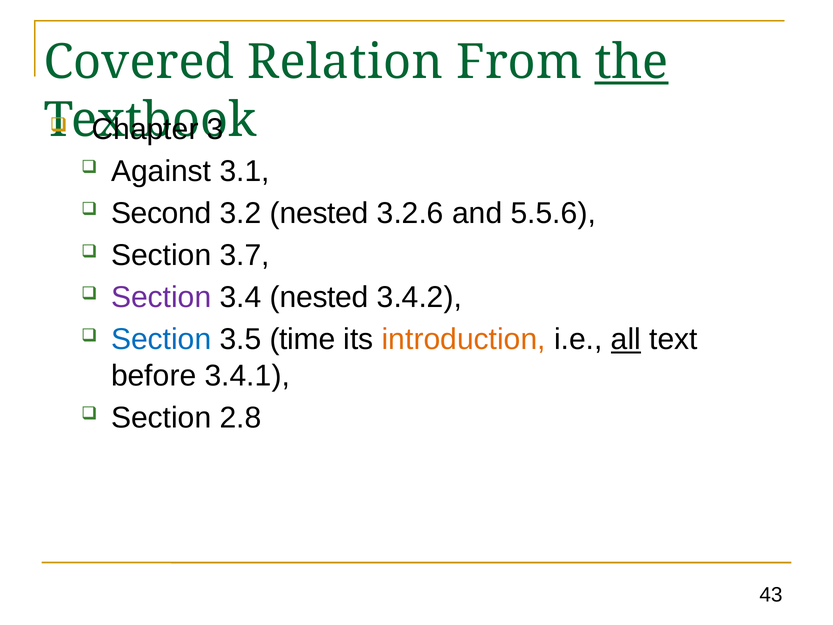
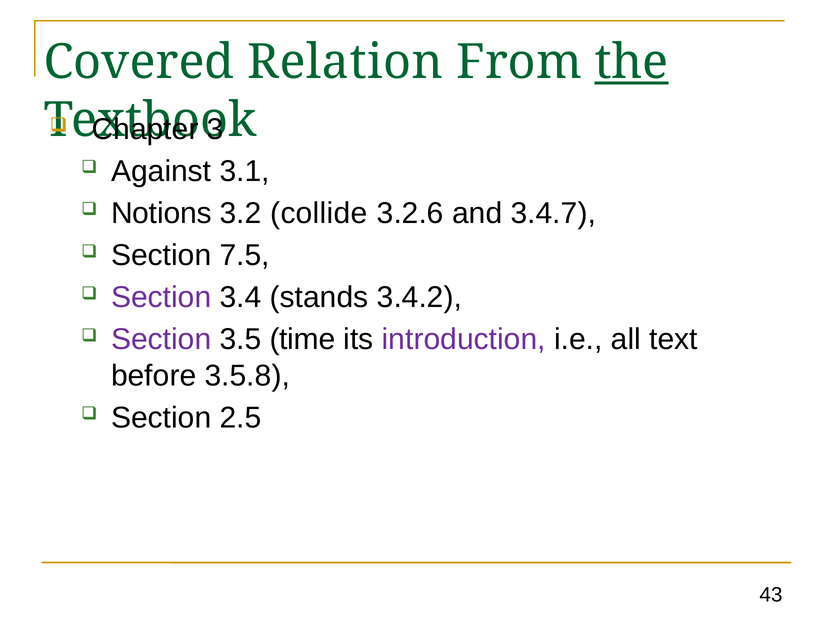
Second: Second -> Notions (161, 213)
3.2 nested: nested -> collide (319, 213)
5.5.6: 5.5.6 -> 3.4.7 (553, 213)
3.7: 3.7 -> 7.5 (245, 255)
3.4 nested: nested -> stands (319, 297)
Section colour: blue -> purple (161, 339)
introduction colour: orange -> purple (464, 339)
all underline: present -> none (626, 339)
3.4.1: 3.4.1 -> 3.5.8 (247, 375)
2.8: 2.8 -> 2.5 (241, 418)
